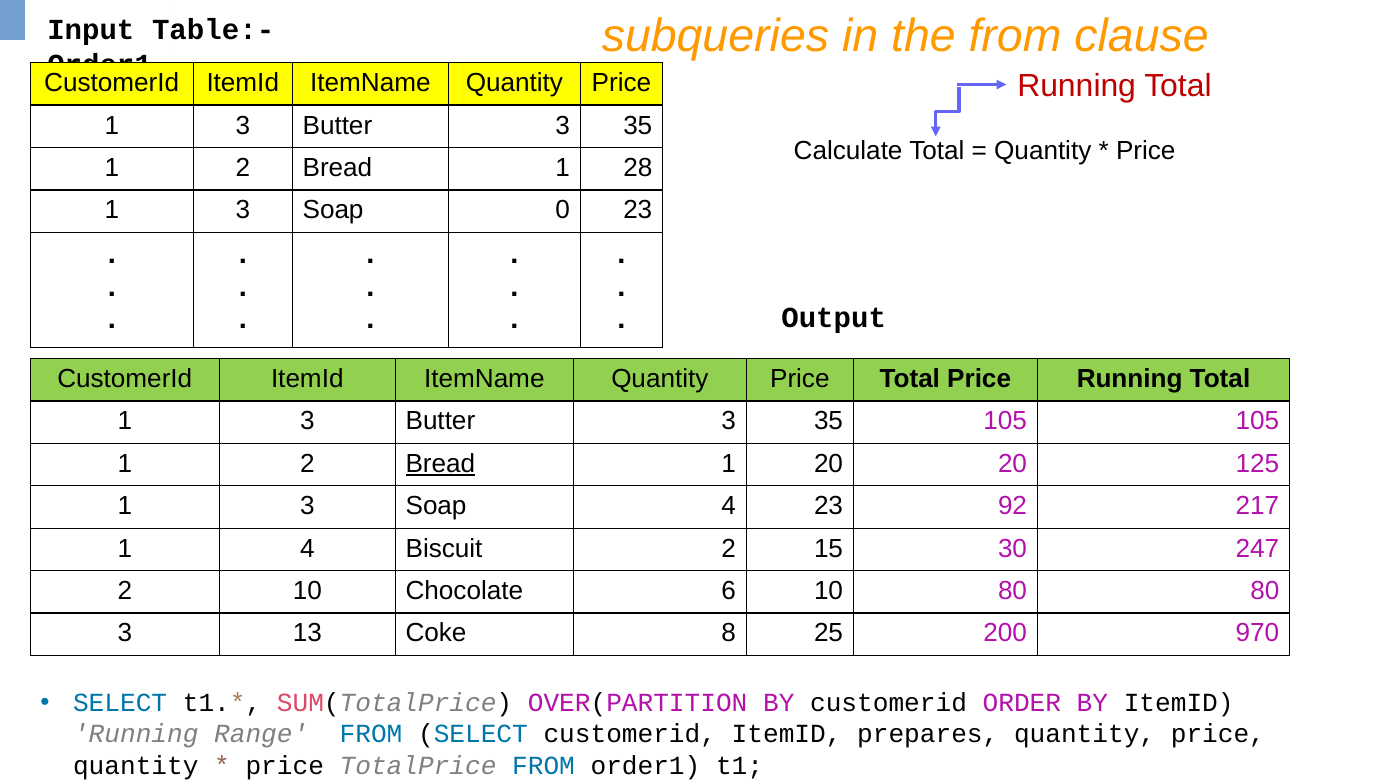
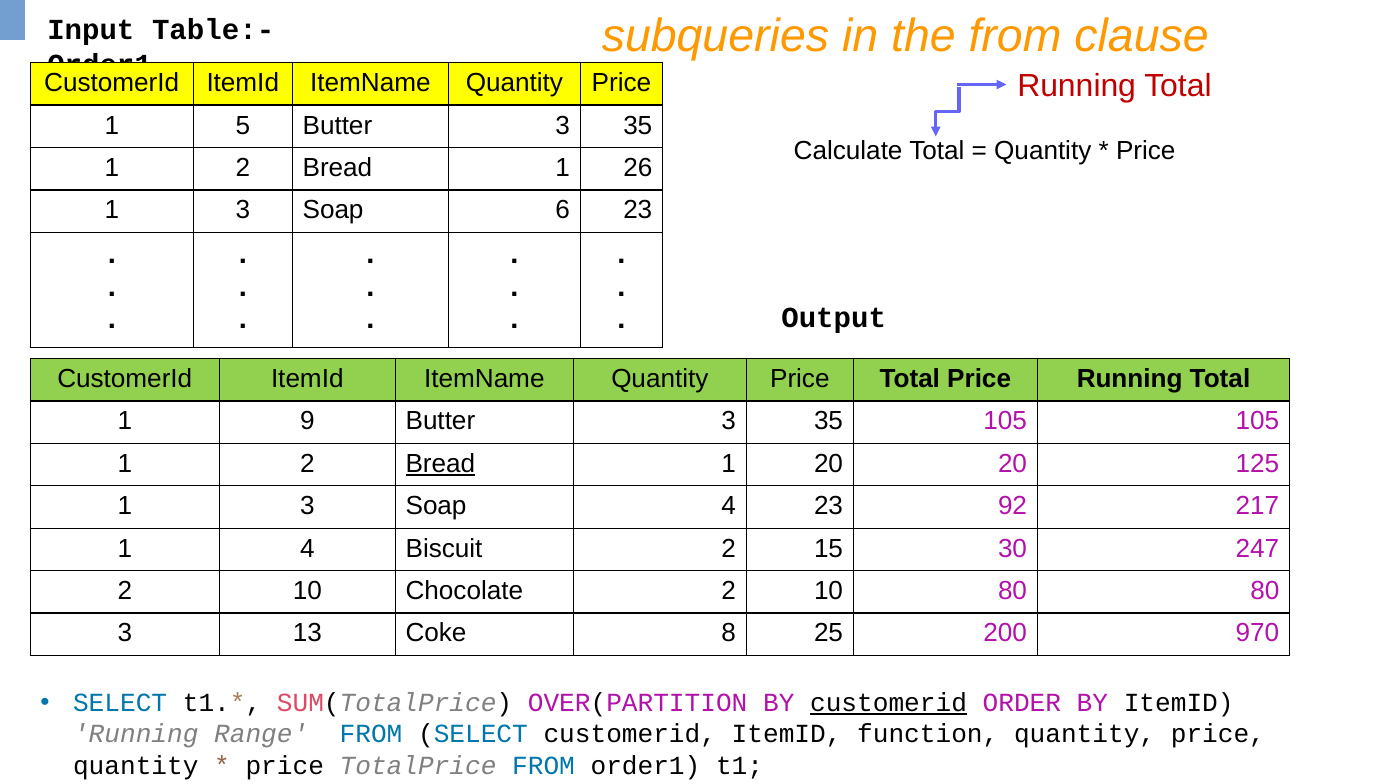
3: 3 -> 5 (243, 125)
28: 28 -> 26 (638, 168)
0: 0 -> 6 (563, 210)
3: 3 -> 9 (307, 421)
Chocolate 6: 6 -> 2 (729, 591)
customerid underline: none -> present (889, 703)
prepares: prepares -> function (928, 734)
